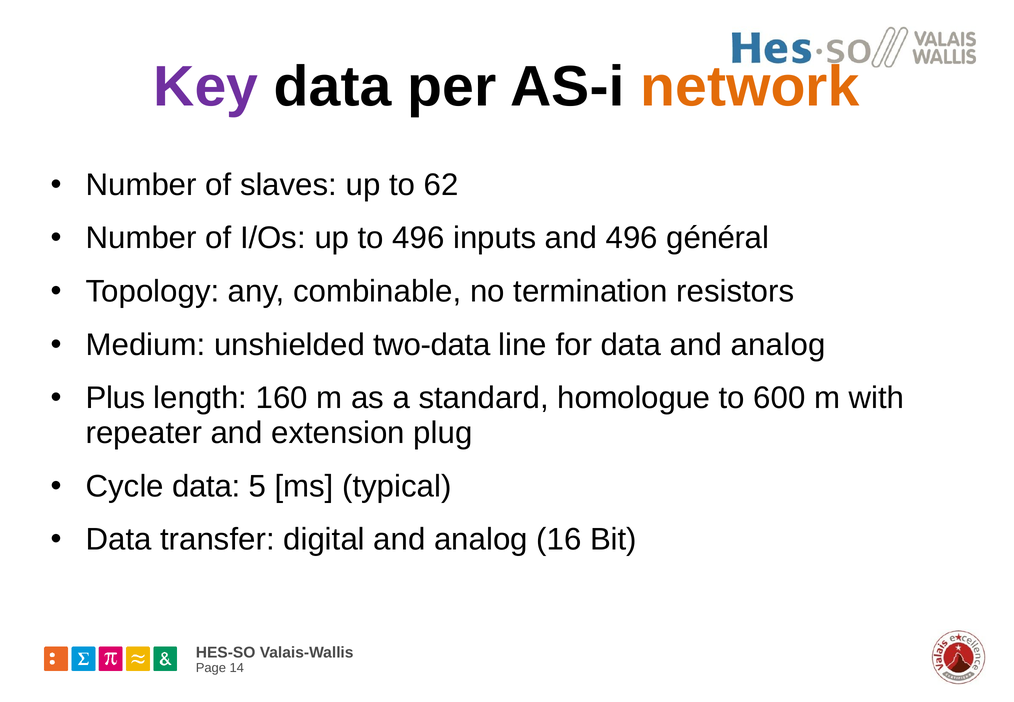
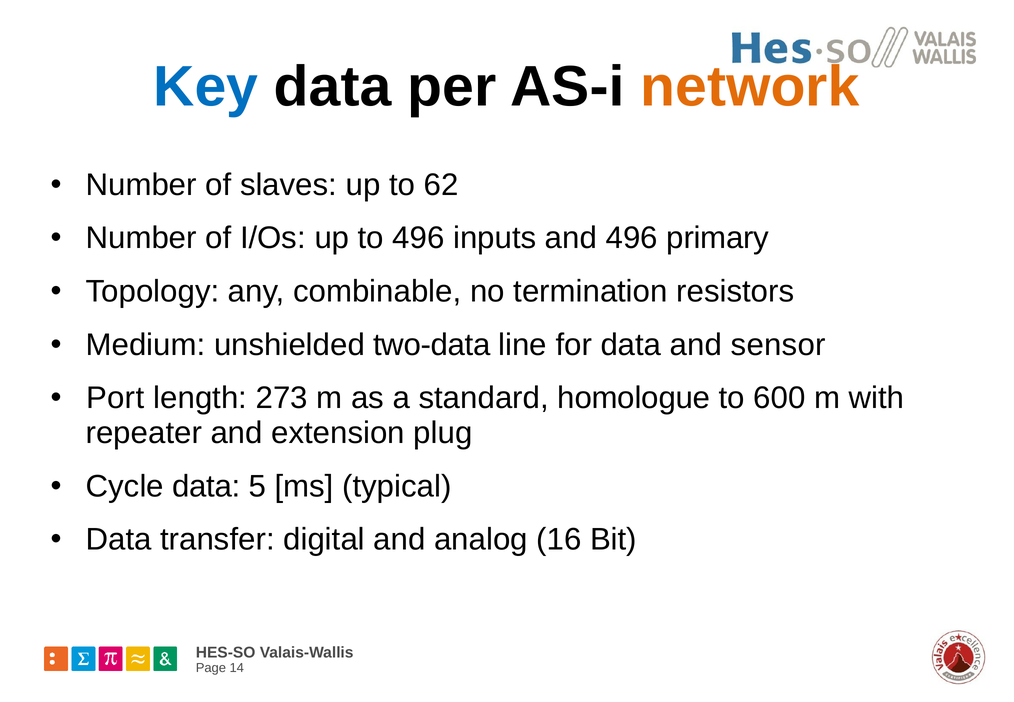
Key colour: purple -> blue (206, 87)
général: général -> primary (718, 238)
data and analog: analog -> sensor (778, 345)
Plus: Plus -> Port (115, 398)
160: 160 -> 273 (282, 398)
